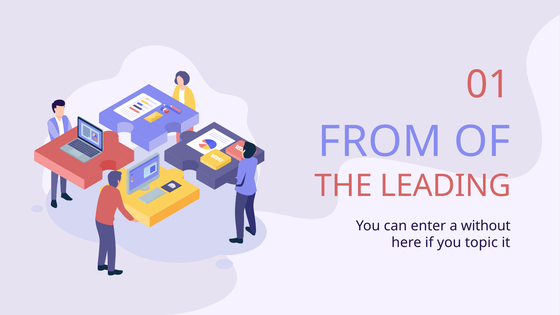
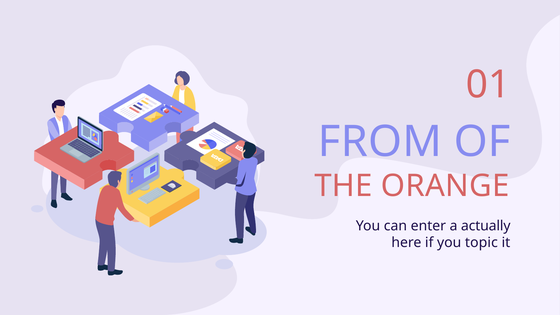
LEADING: LEADING -> ORANGE (445, 186)
without: without -> actually (486, 226)
